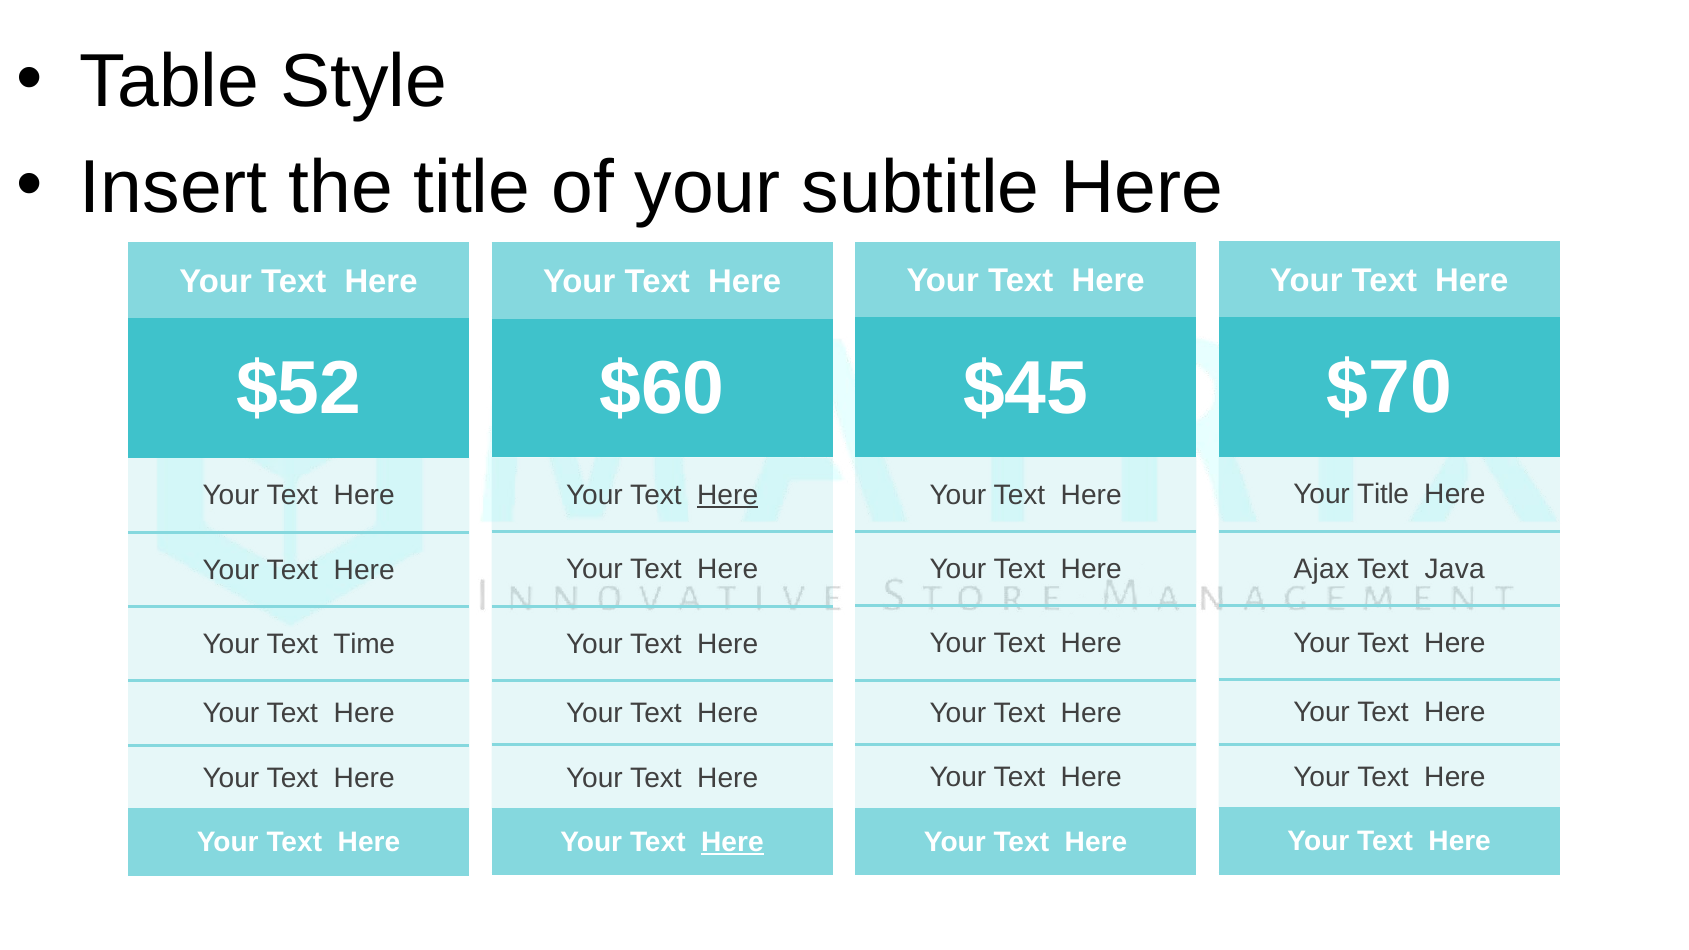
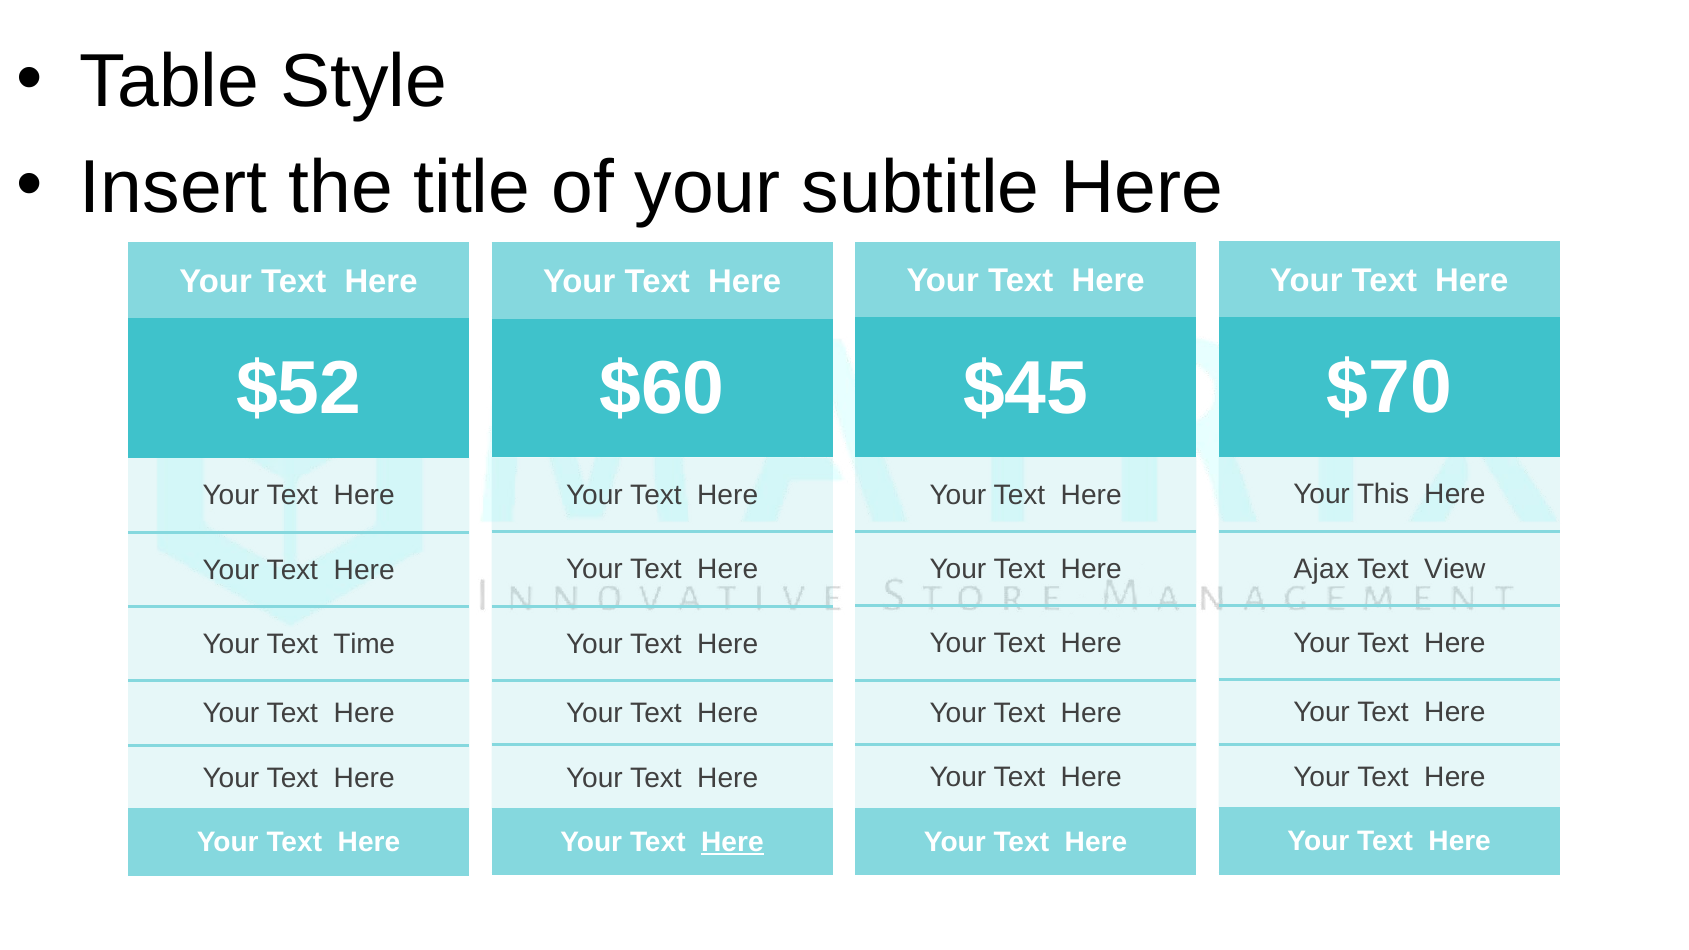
Your Title: Title -> This (1383, 495)
Here underline: present -> none (728, 495)
Java: Java -> View (1455, 569)
